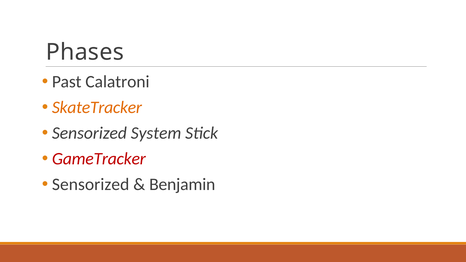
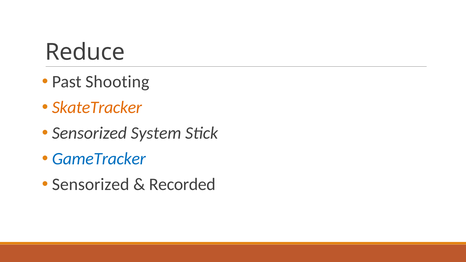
Phases: Phases -> Reduce (85, 52)
Calatroni: Calatroni -> Shooting (117, 82)
GameTracker colour: red -> blue (99, 159)
Benjamin: Benjamin -> Recorded (182, 184)
